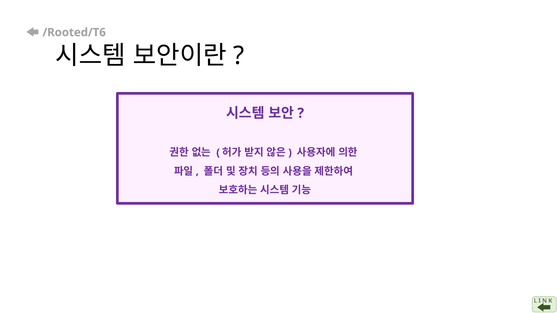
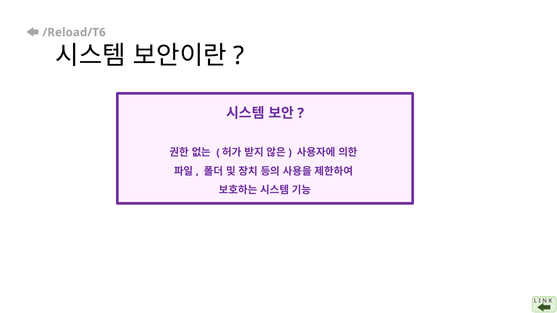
/Rooted/T6: /Rooted/T6 -> /Reload/T6 (74, 32)
